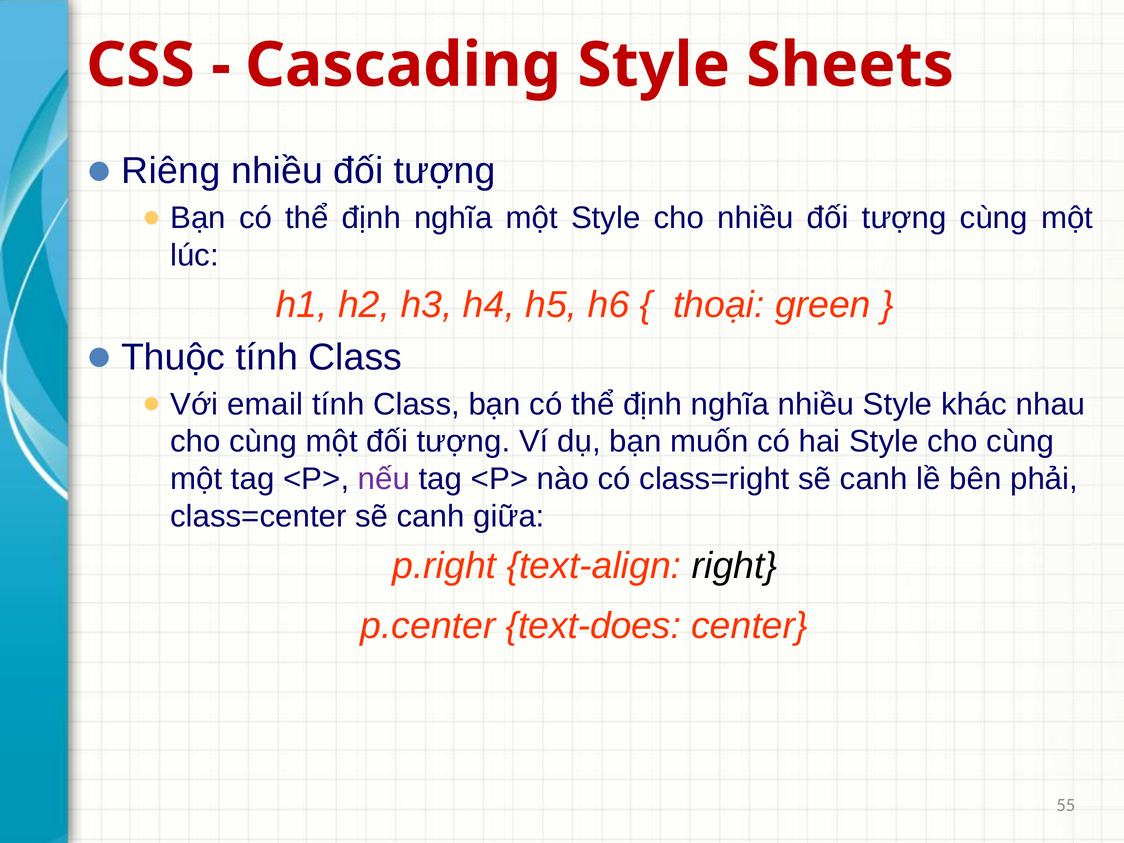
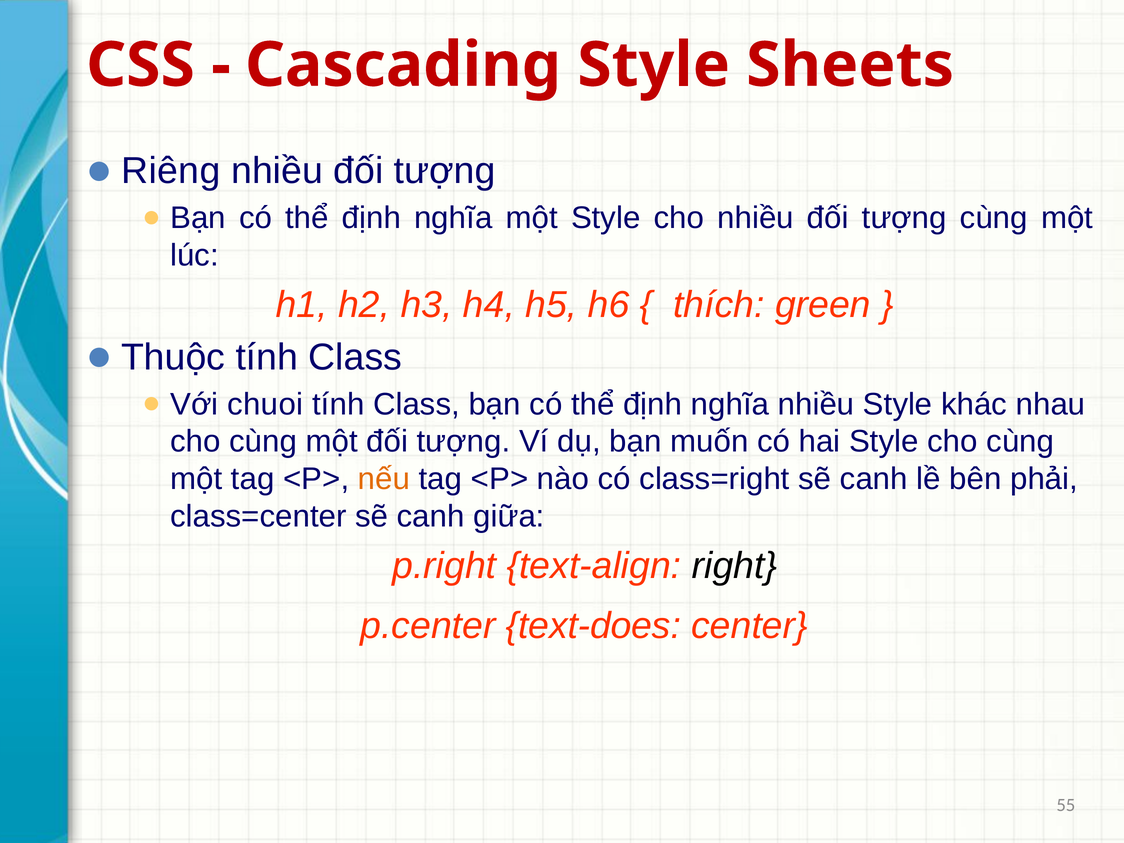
thoại: thoại -> thích (719, 305)
email: email -> chuoi (265, 404)
nếu colour: purple -> orange (384, 479)
